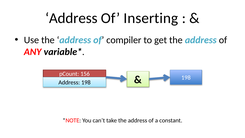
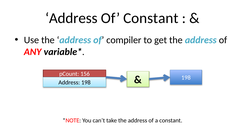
Of Inserting: Inserting -> Constant (151, 18)
